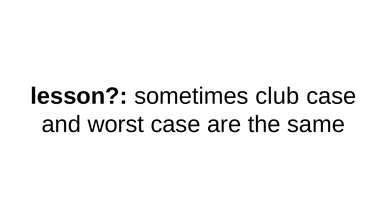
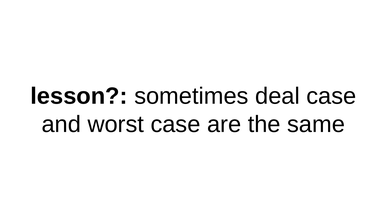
club: club -> deal (277, 96)
